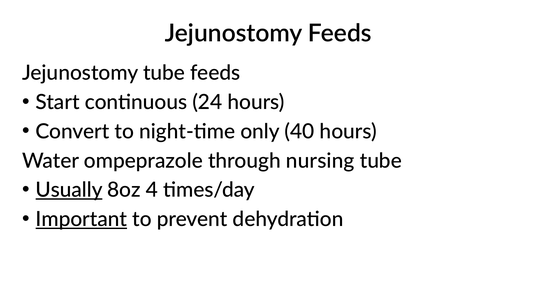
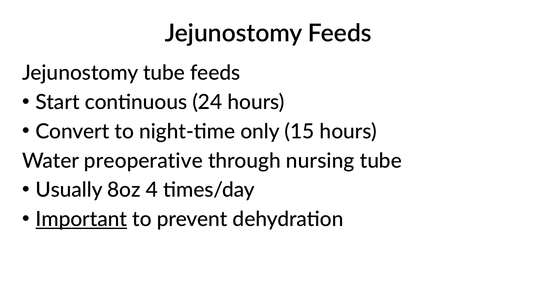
40: 40 -> 15 (299, 132)
ompeprazole: ompeprazole -> preoperative (143, 161)
Usually underline: present -> none (69, 190)
